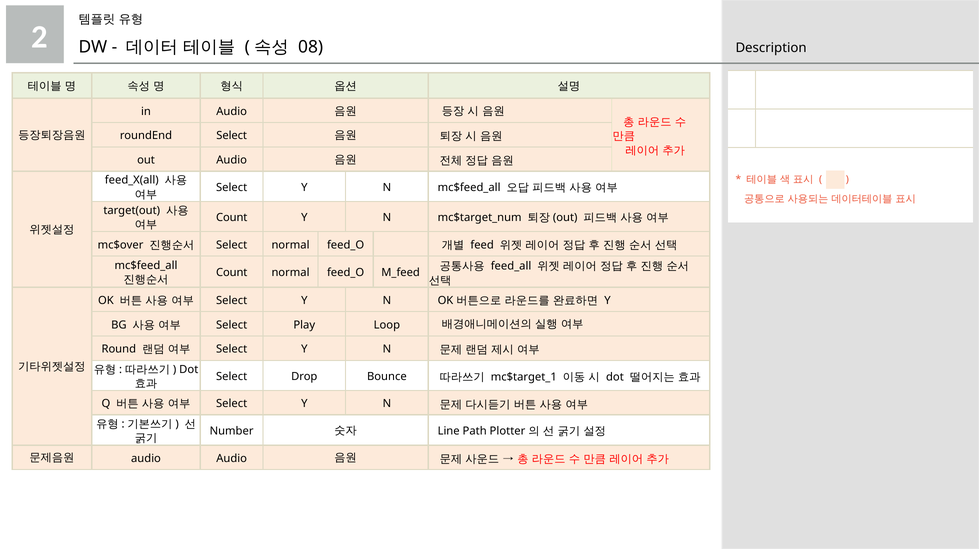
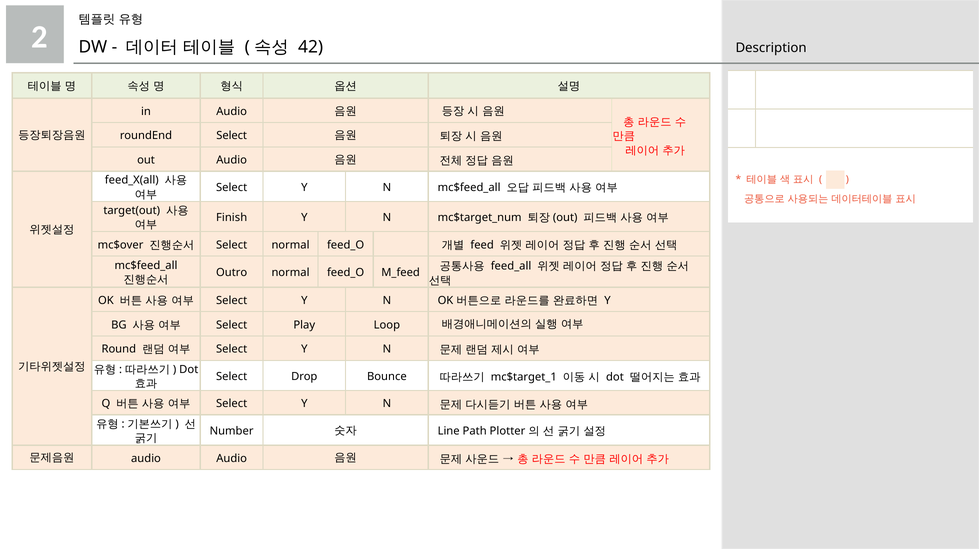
08: 08 -> 42 (311, 47)
Count: Count -> Finish (232, 218)
Count: Count -> Outro (232, 273)
